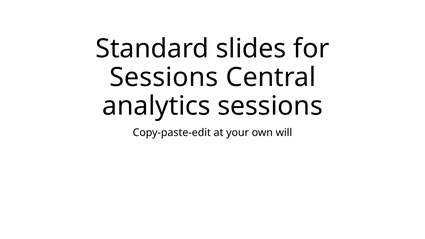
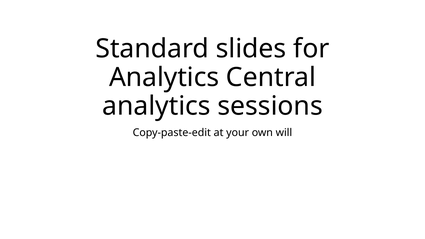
Sessions: Sessions -> Analytics (164, 78)
